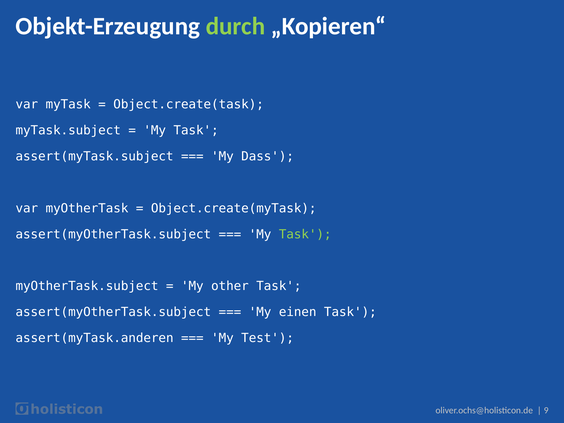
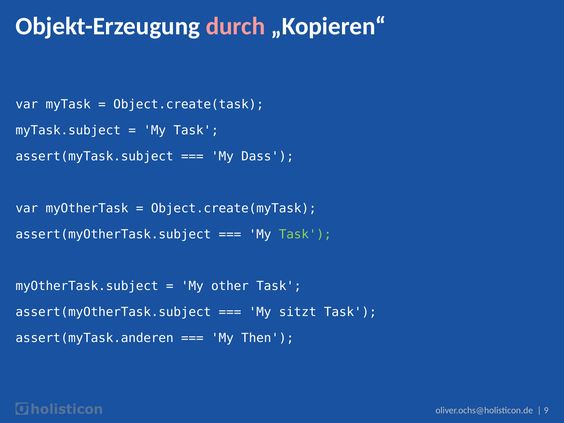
durch colour: light green -> pink (235, 26)
einen: einen -> sitzt (298, 312)
Test: Test -> Then (268, 338)
